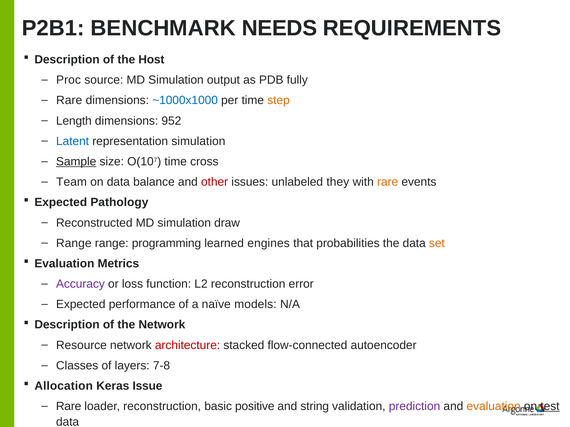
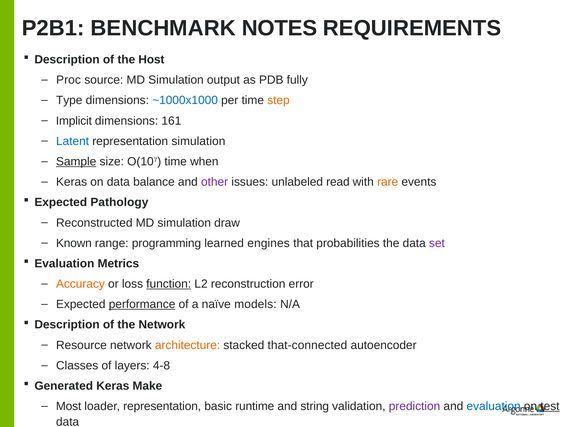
NEEDS: NEEDS -> NOTES (279, 28)
Rare: Rare -> Type (69, 101)
Length: Length -> Implicit (74, 121)
952: 952 -> 161 (171, 121)
cross: cross -> when (204, 162)
Team: Team -> Keras (72, 182)
other colour: red -> purple (215, 182)
they: they -> read (338, 182)
Range: Range -> Known (74, 243)
set colour: orange -> purple (437, 243)
Accuracy colour: purple -> orange (80, 284)
function underline: none -> present (169, 284)
performance underline: none -> present (142, 305)
architecture colour: red -> orange (188, 346)
flow-connected: flow-connected -> that-connected (307, 346)
7-8: 7-8 -> 4-8 (162, 366)
Allocation: Allocation -> Generated (64, 386)
Issue: Issue -> Make (147, 386)
Rare: Rare -> Most (69, 407)
loader reconstruction: reconstruction -> representation (162, 407)
positive: positive -> runtime (255, 407)
evaluation colour: orange -> blue (494, 407)
